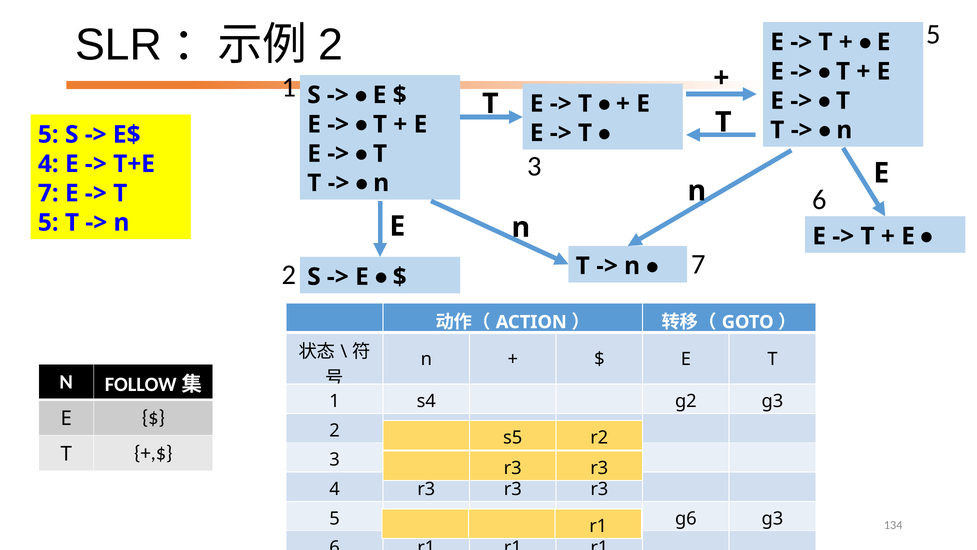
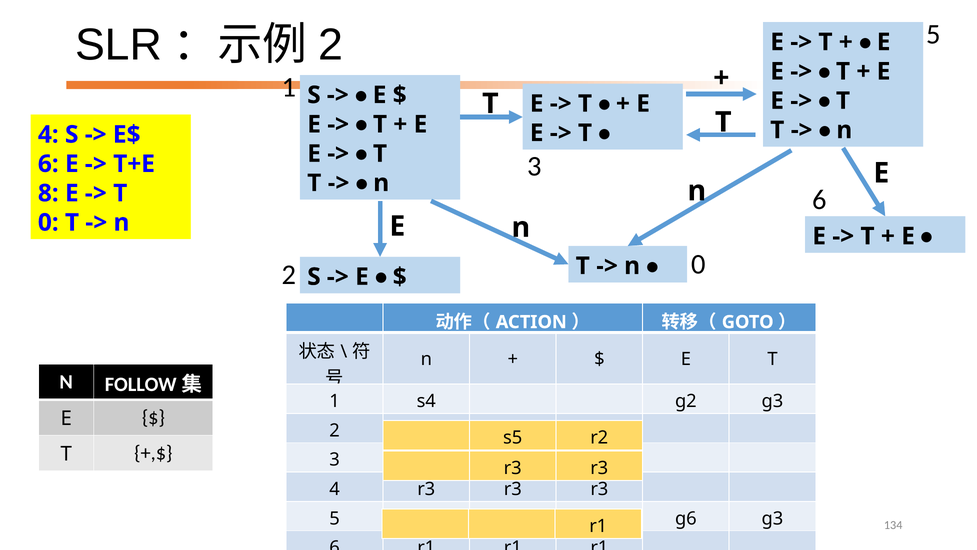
5: 5 -> 4 (48, 134)
4: 4 -> 6 (48, 164)
7: 7 -> 8 (48, 193)
5: 5 -> 0 (48, 222)
7: 7 -> 0 (698, 264)
